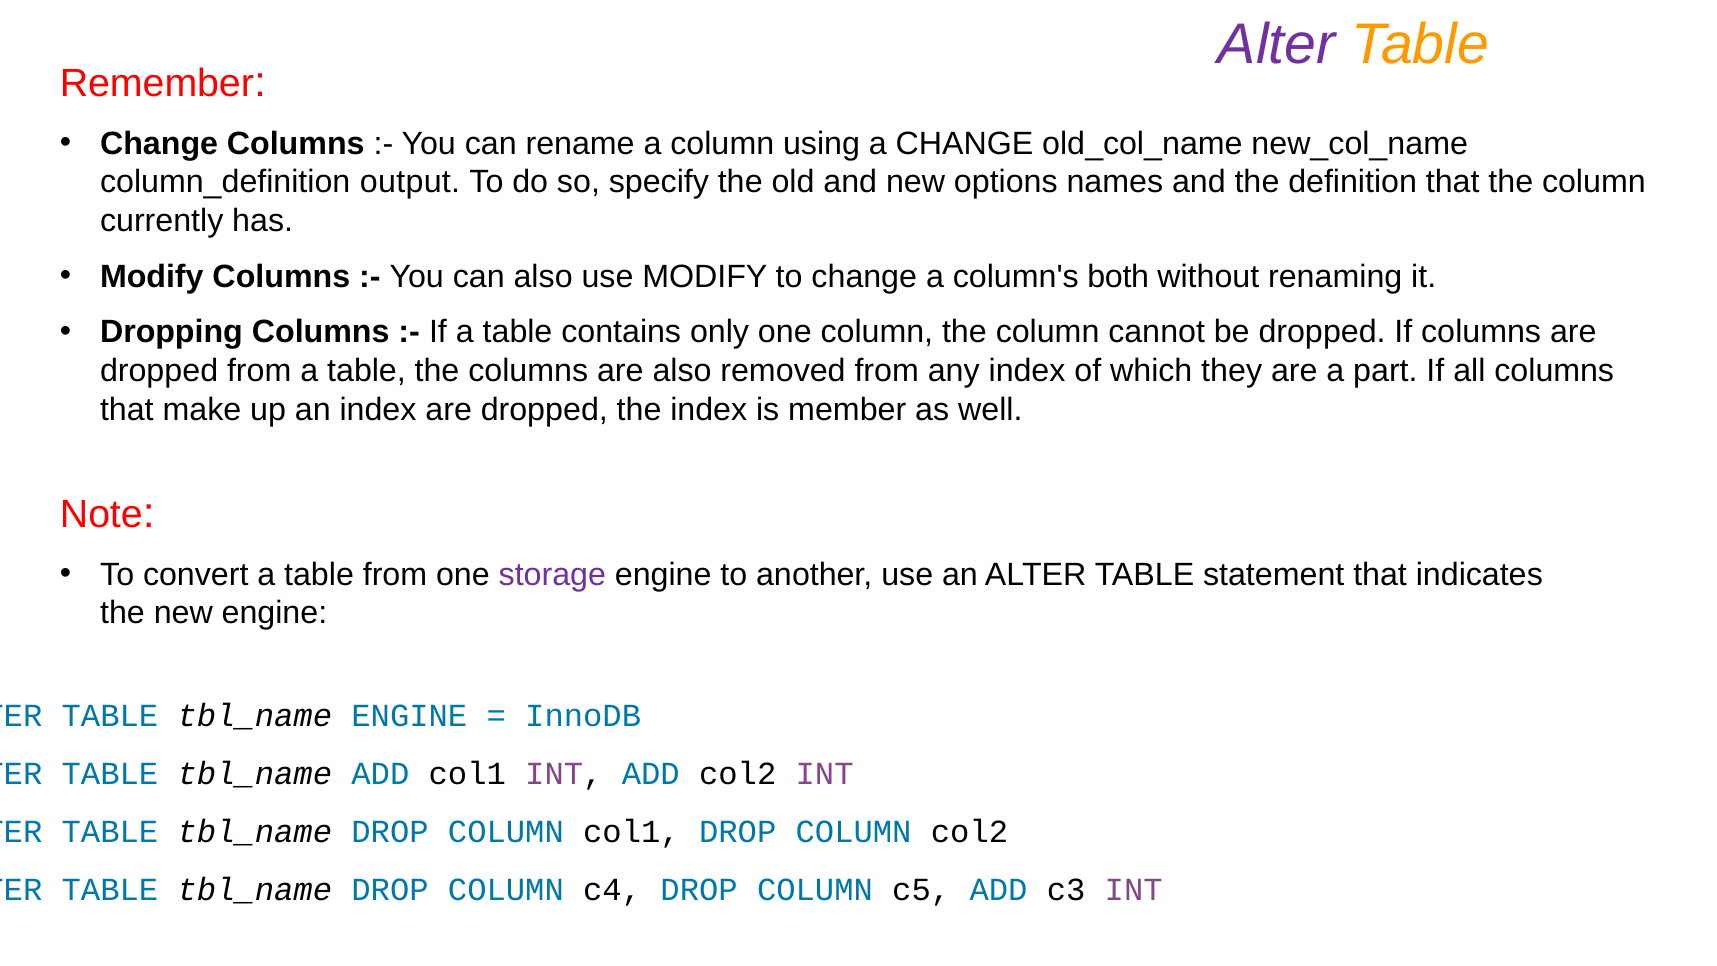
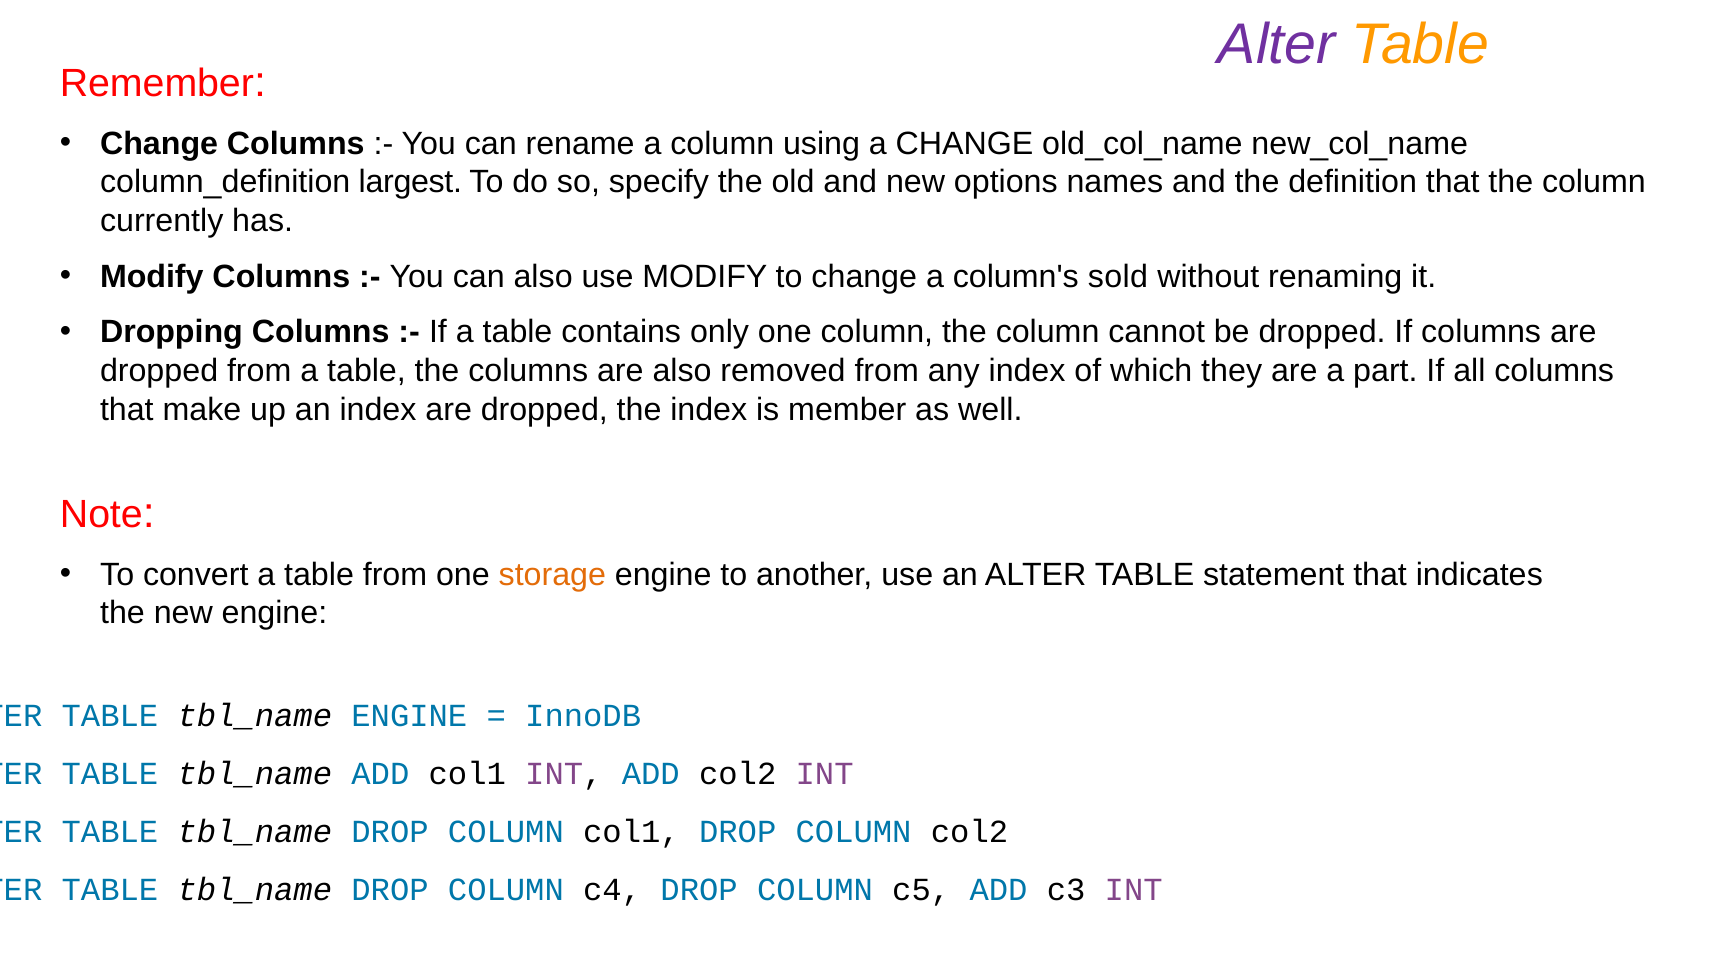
output: output -> largest (410, 182)
both: both -> sold (1118, 276)
storage colour: purple -> orange (552, 575)
